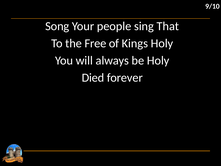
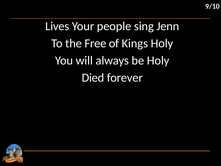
Song: Song -> Lives (57, 26)
That: That -> Jenn (168, 26)
